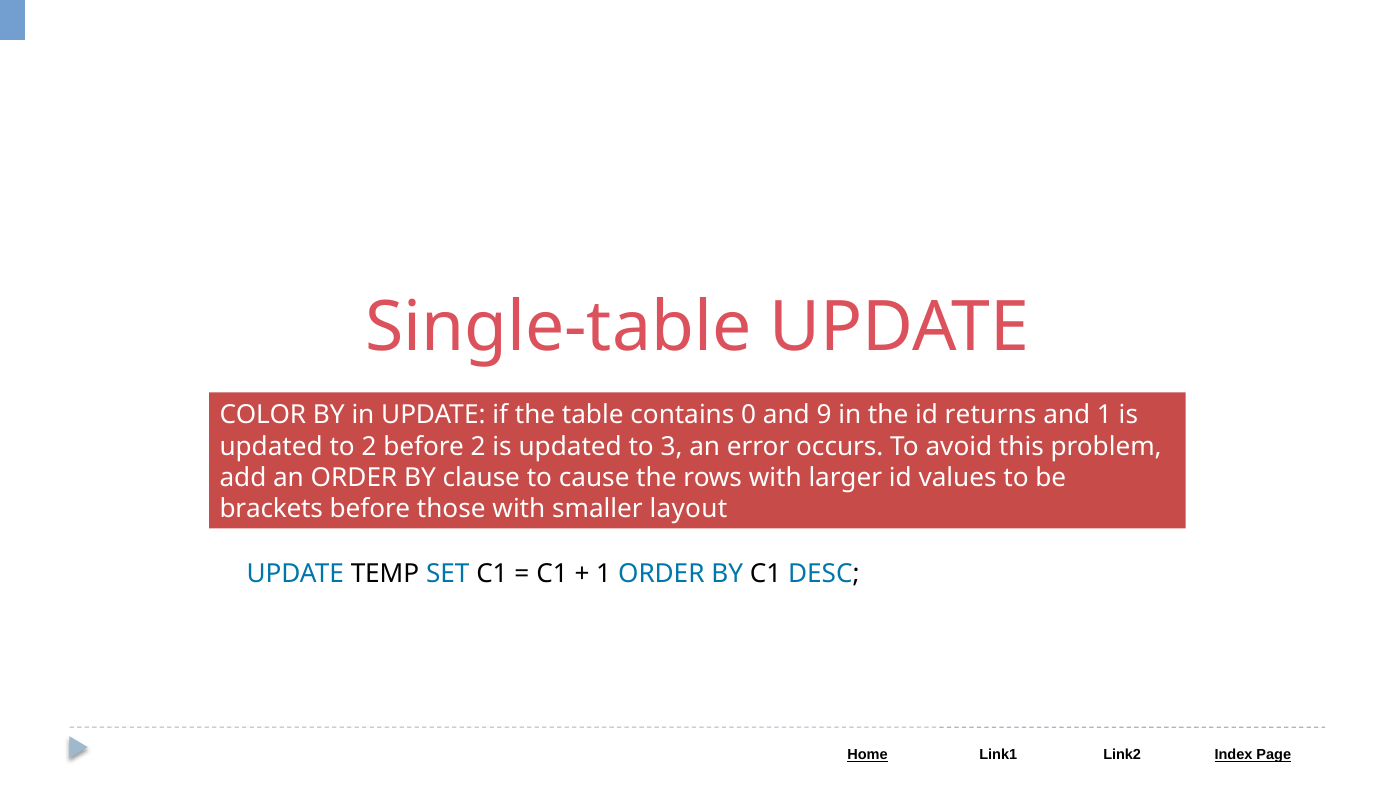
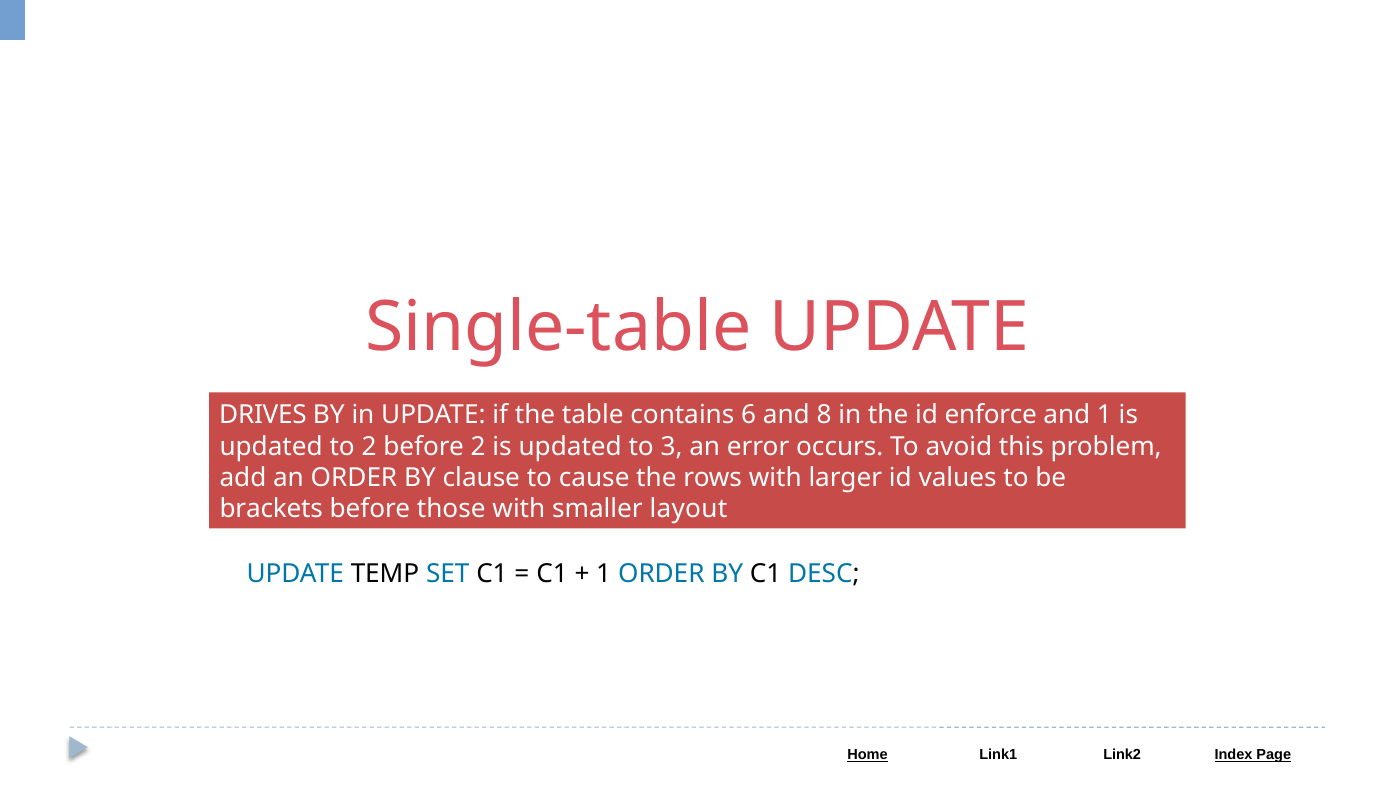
COLOR: COLOR -> DRIVES (263, 415)
0: 0 -> 6 (749, 415)
9: 9 -> 8 (824, 415)
returns: returns -> enforce (991, 415)
